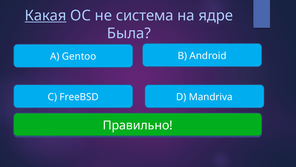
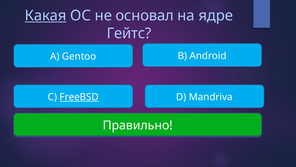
система: система -> основал (145, 16)
Была: Была -> Гейтс (129, 33)
FreeBSD underline: none -> present (79, 97)
